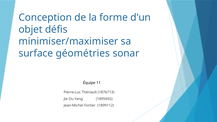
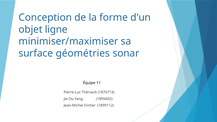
défis: défis -> ligne (56, 29)
